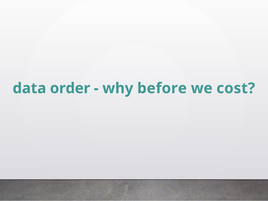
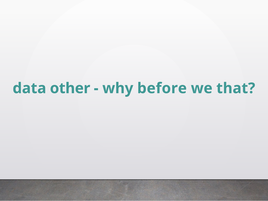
order: order -> other (70, 88)
cost: cost -> that (236, 88)
